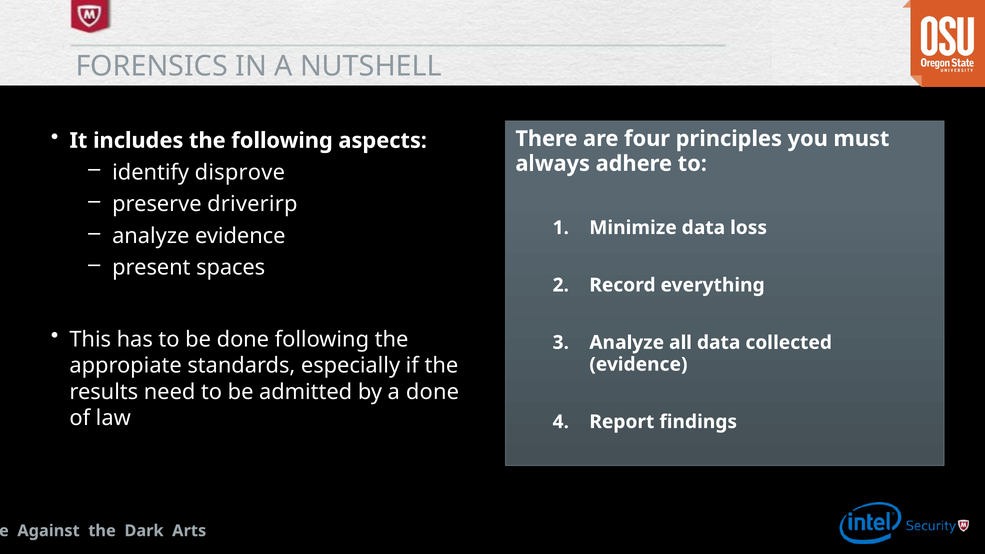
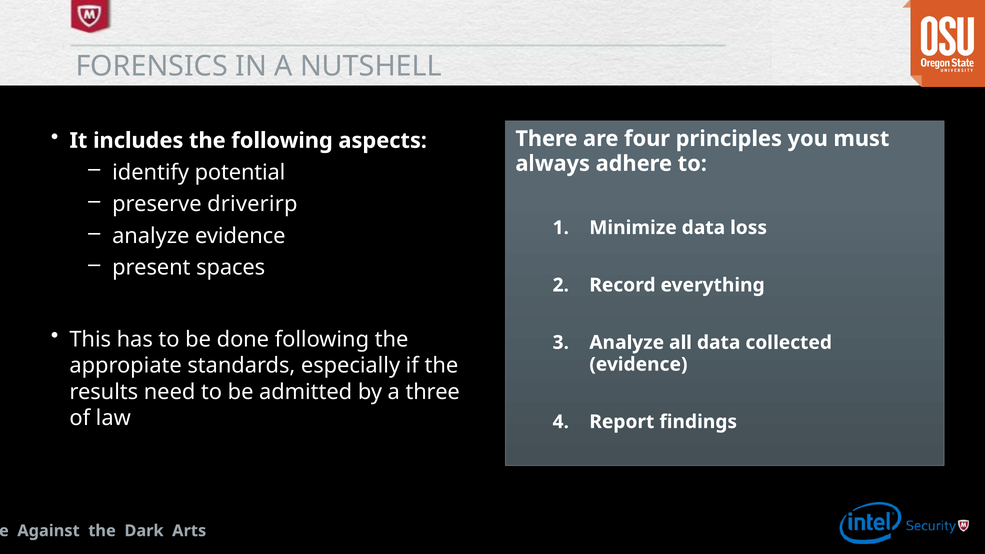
disprove: disprove -> potential (240, 172)
a done: done -> three (433, 392)
